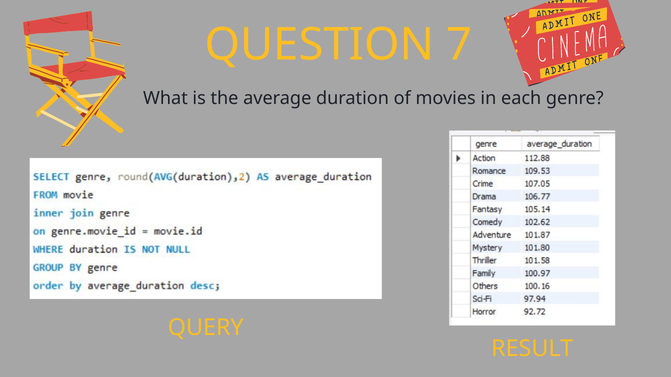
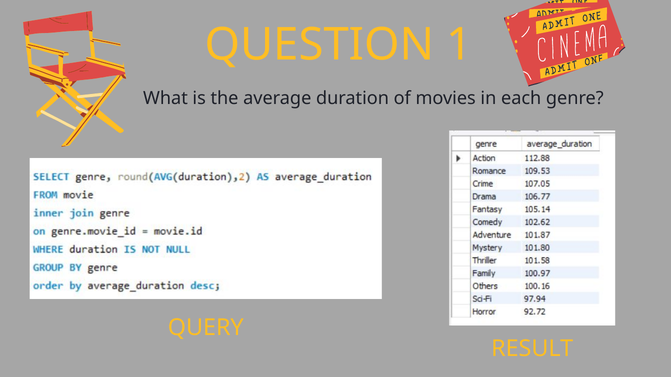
7: 7 -> 1 (459, 45)
